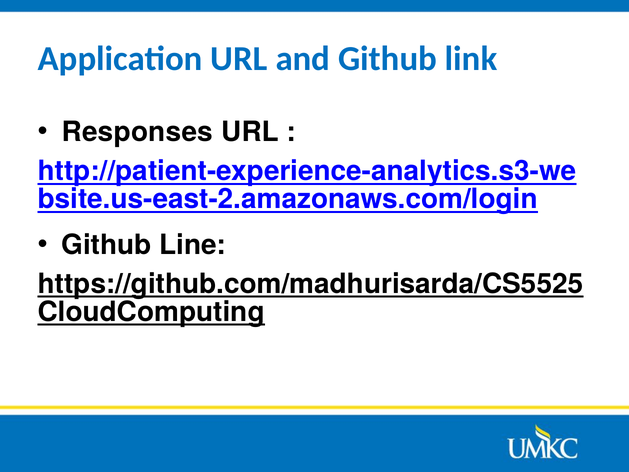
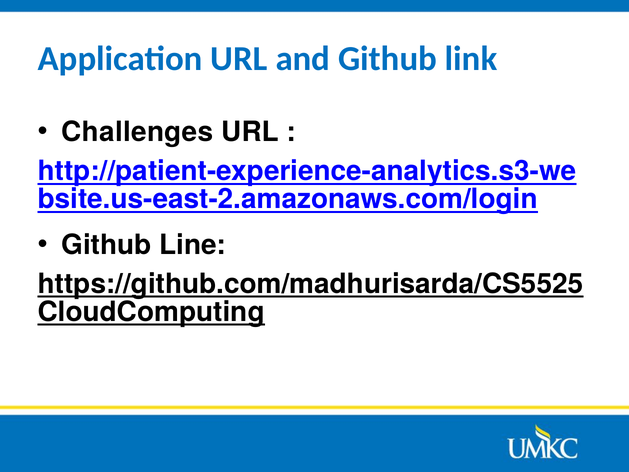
Responses: Responses -> Challenges (137, 132)
